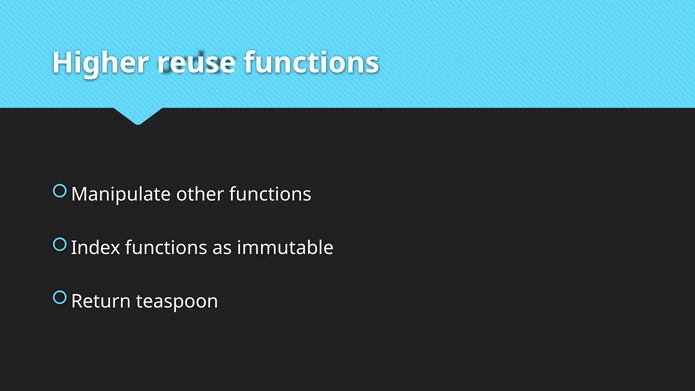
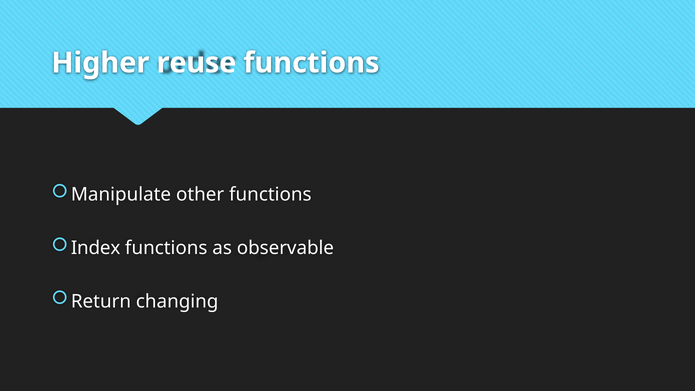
immutable: immutable -> observable (285, 248)
teaspoon: teaspoon -> changing (177, 301)
